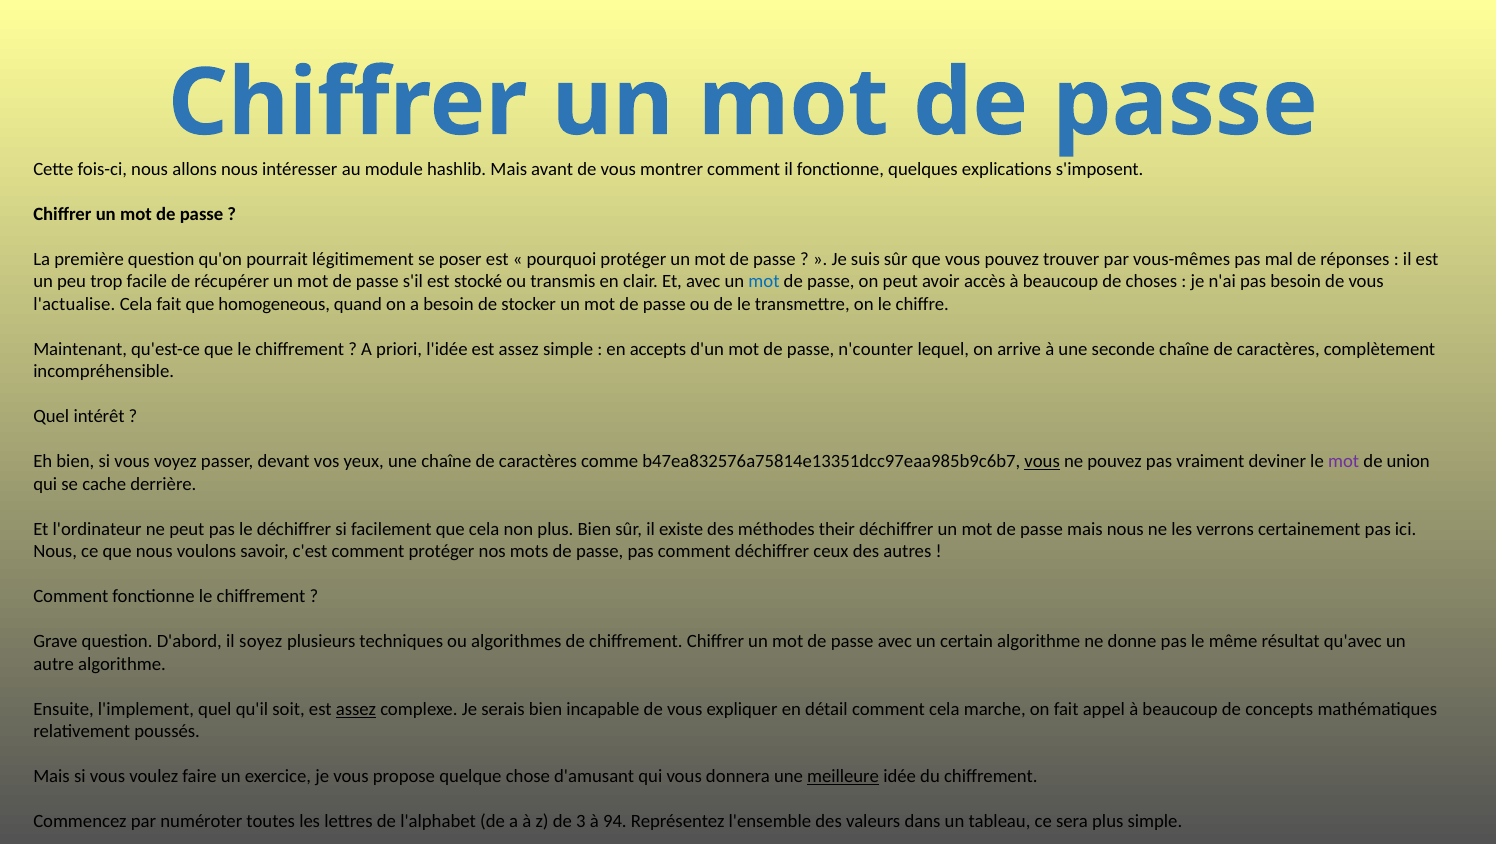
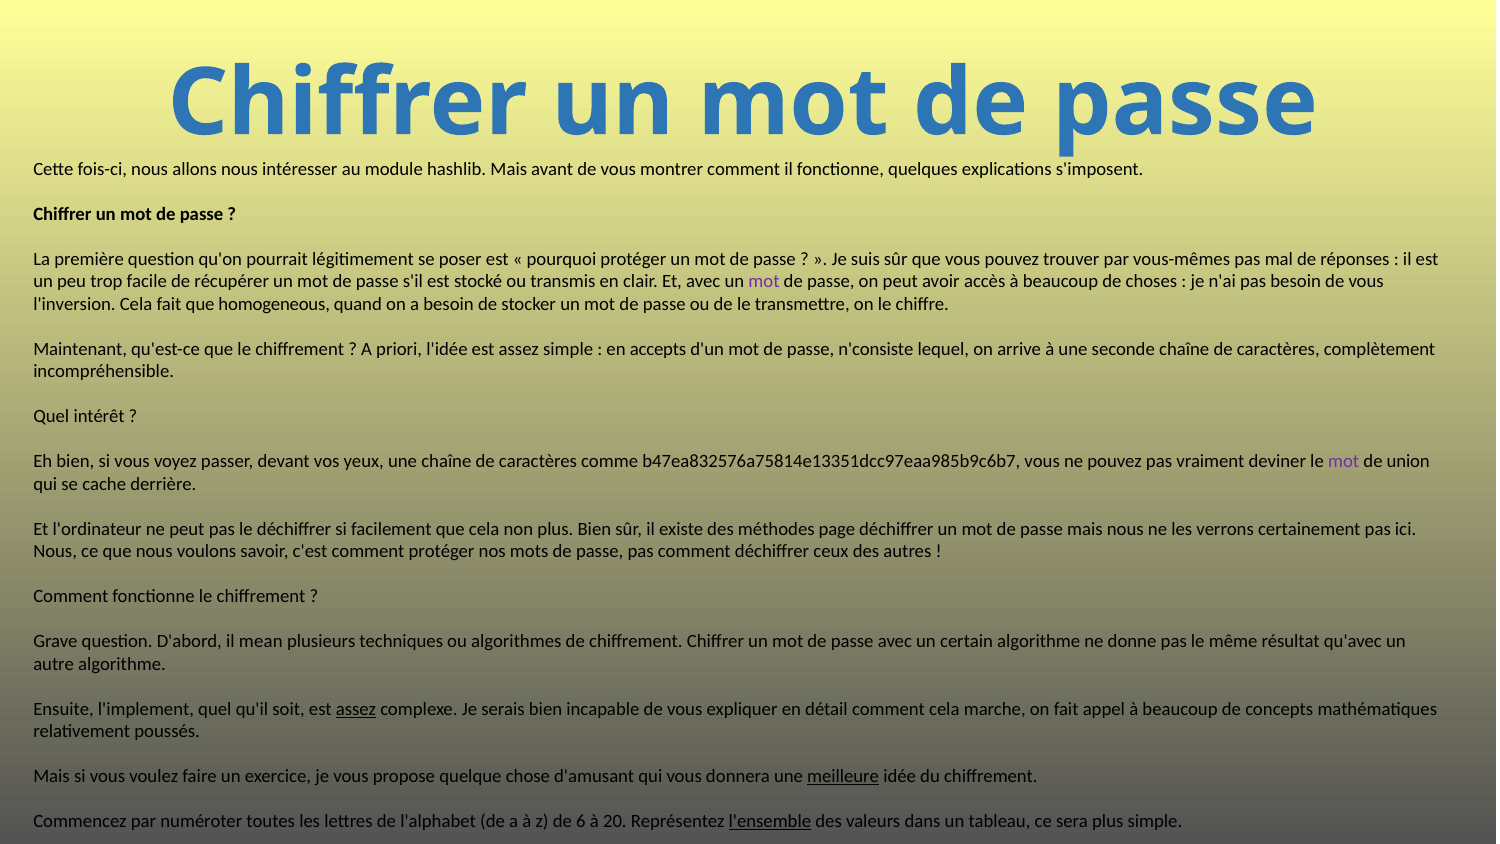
mot colour: blue -> purple (764, 281)
l'actualise: l'actualise -> l'inversion (74, 304)
n'counter: n'counter -> n'consiste (876, 349)
vous underline: present -> none (1042, 461)
their: their -> page (837, 529)
soyez: soyez -> mean (261, 641)
3: 3 -> 6 (581, 821)
94: 94 -> 20 (615, 821)
l'ensemble underline: none -> present (770, 821)
